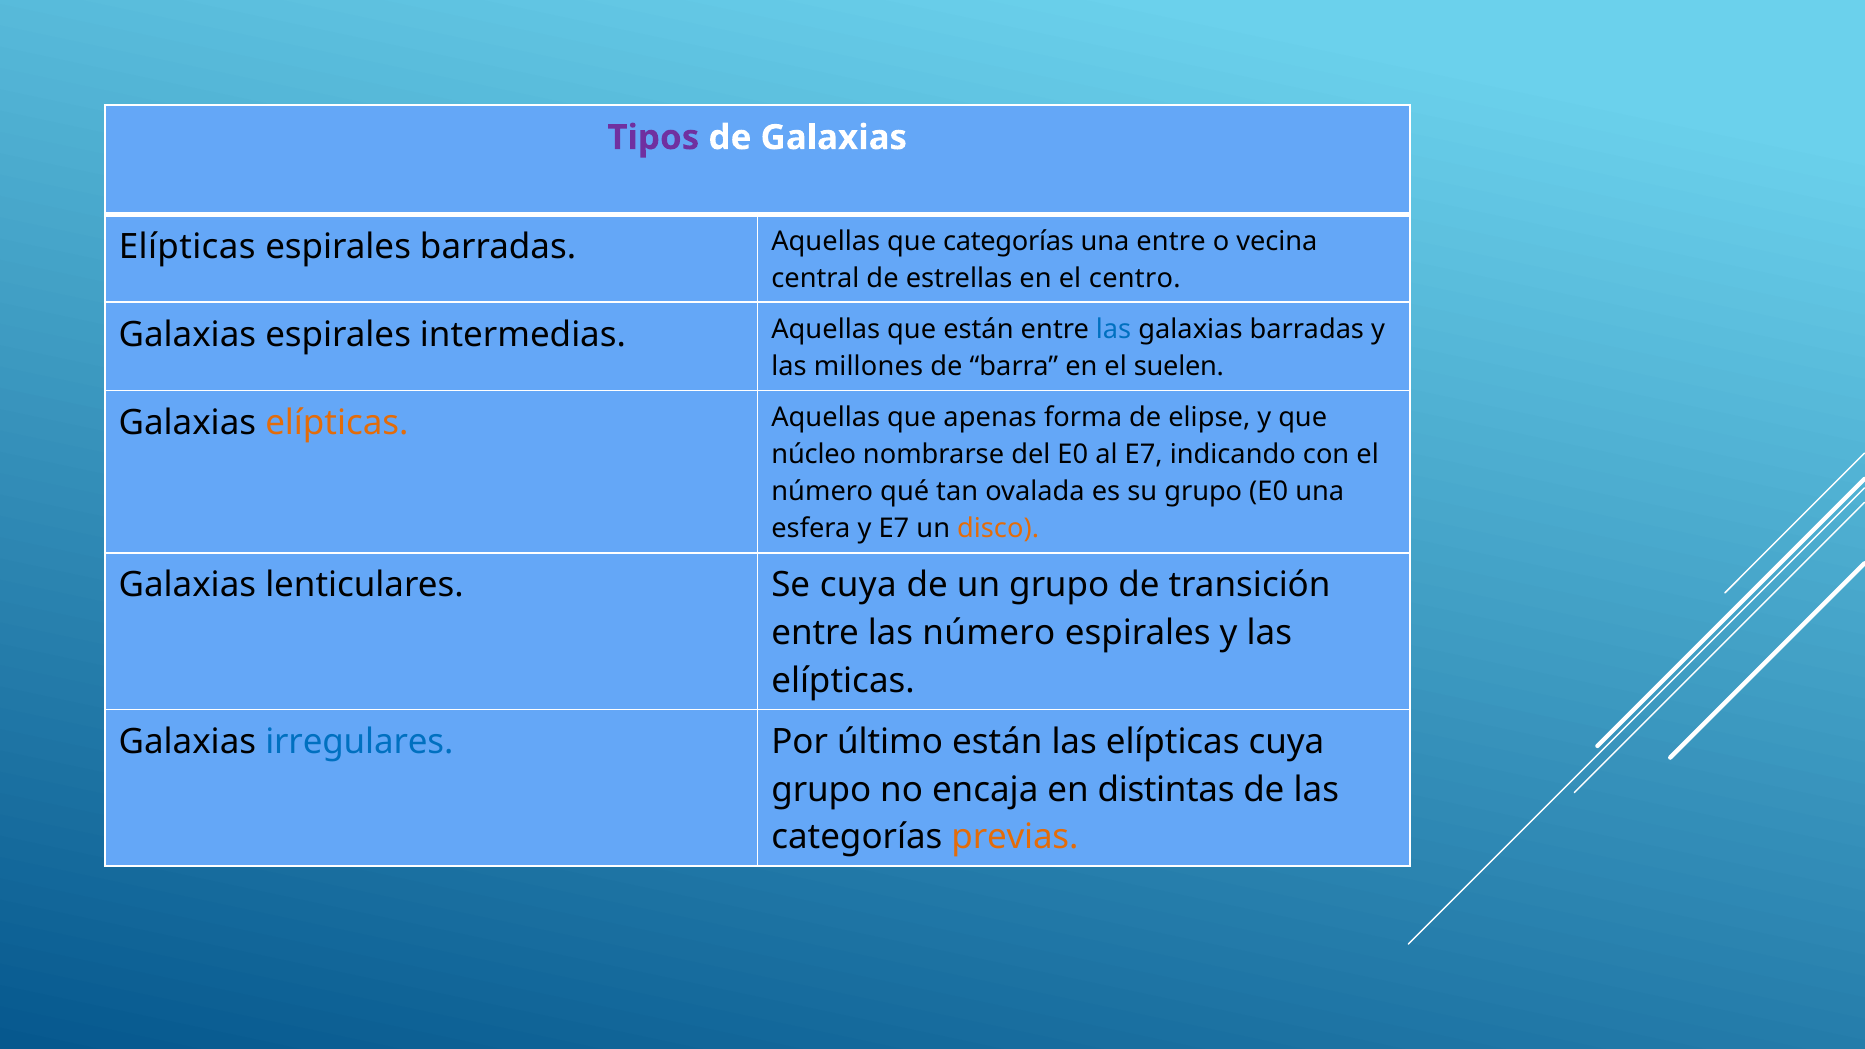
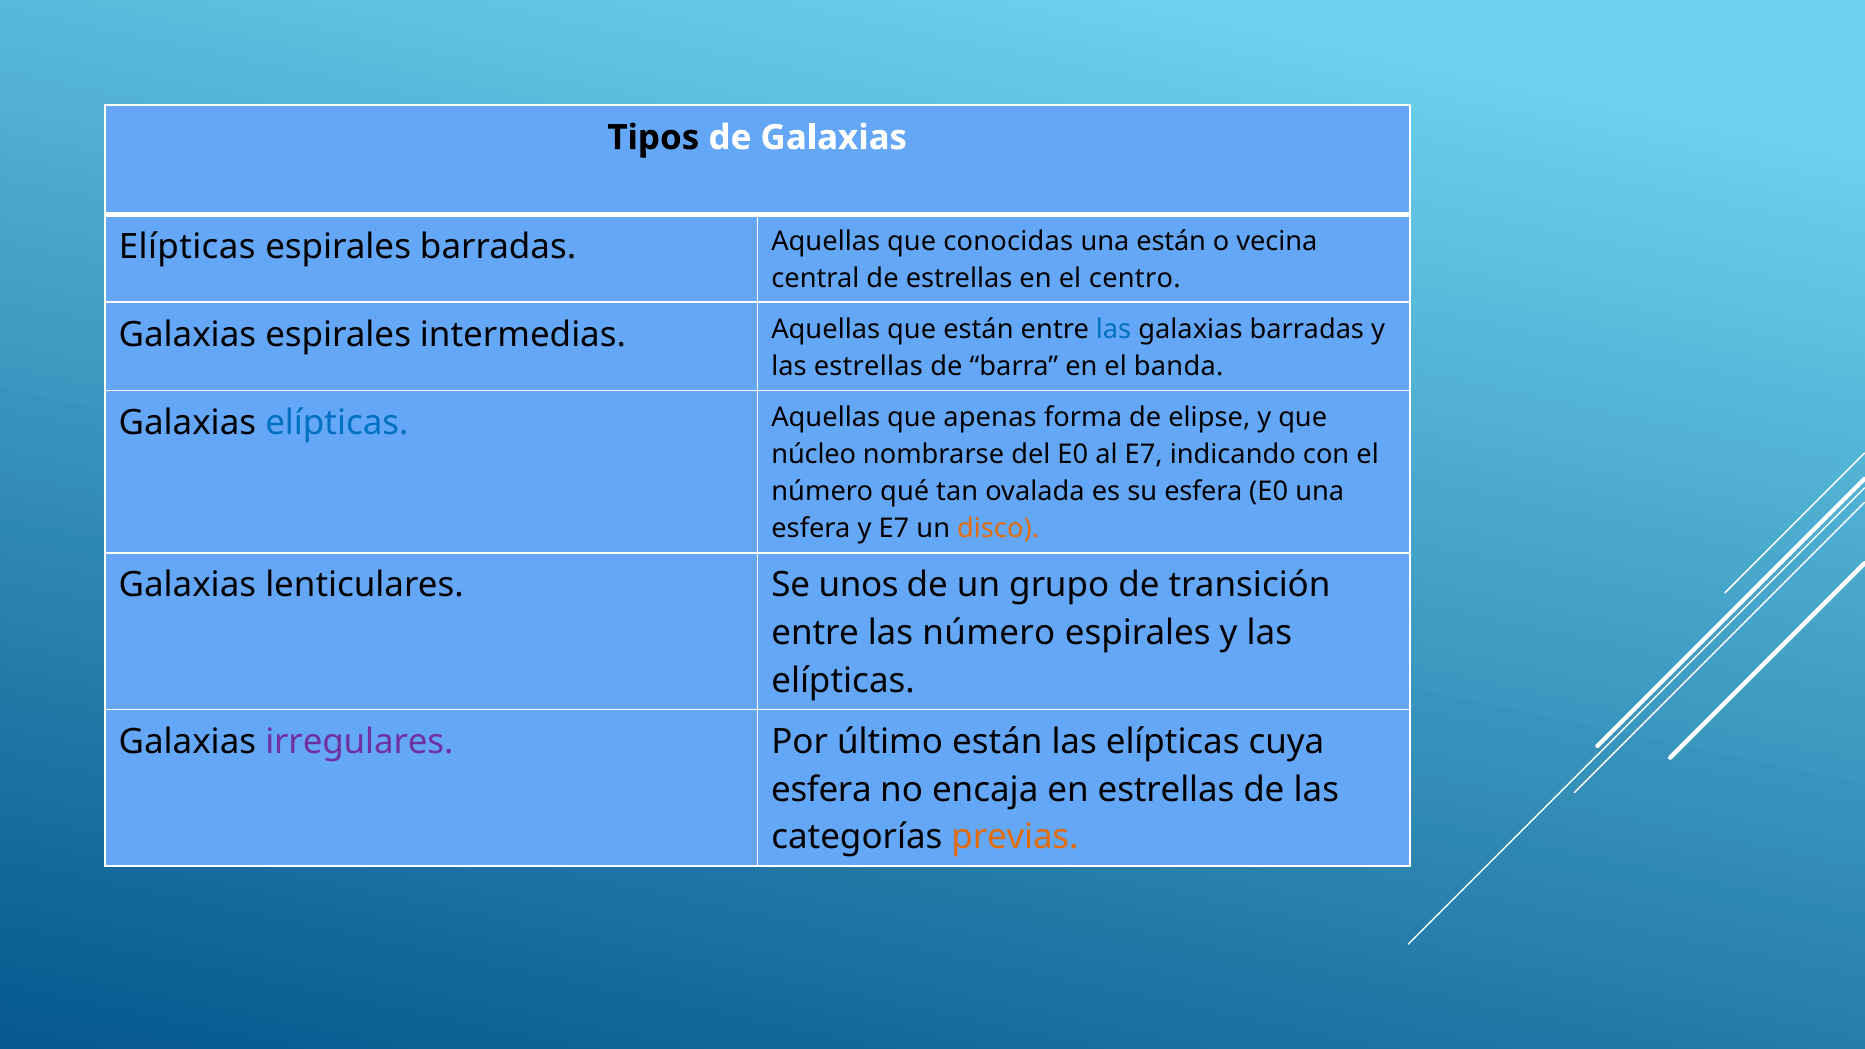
Tipos colour: purple -> black (653, 138)
que categorías: categorías -> conocidas (1008, 241)
una entre: entre -> están (1171, 241)
las millones: millones -> estrellas (868, 366)
suelen: suelen -> banda (1179, 366)
elípticas colour: orange -> blue (337, 423)
su grupo: grupo -> esfera (1203, 492)
Se cuya: cuya -> unos (859, 585)
irregulares colour: blue -> purple (359, 742)
grupo: grupo -> esfera (821, 790)
en distintas: distintas -> estrellas (1166, 790)
